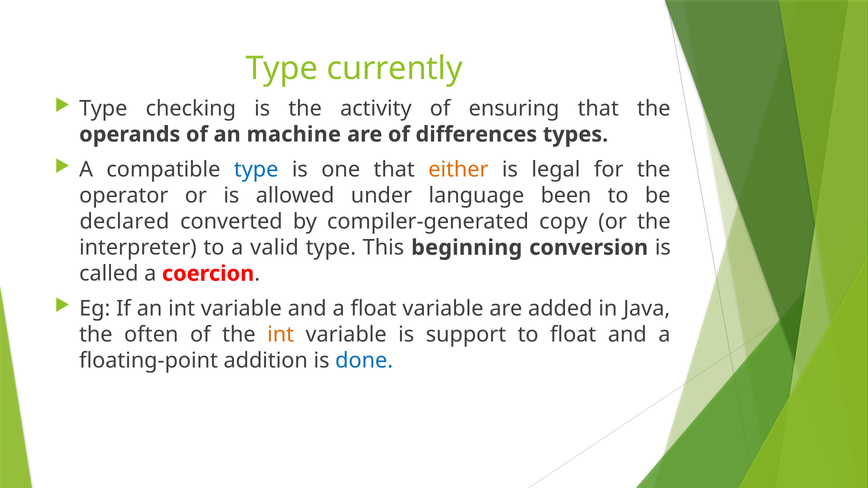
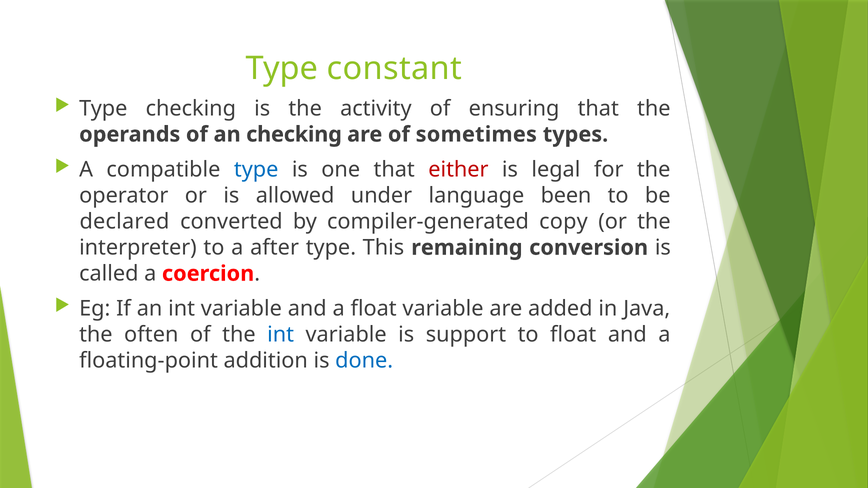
currently: currently -> constant (394, 68)
an machine: machine -> checking (294, 135)
differences: differences -> sometimes (476, 135)
either colour: orange -> red (458, 170)
valid: valid -> after (275, 248)
beginning: beginning -> remaining (467, 248)
int colour: orange -> blue (281, 335)
